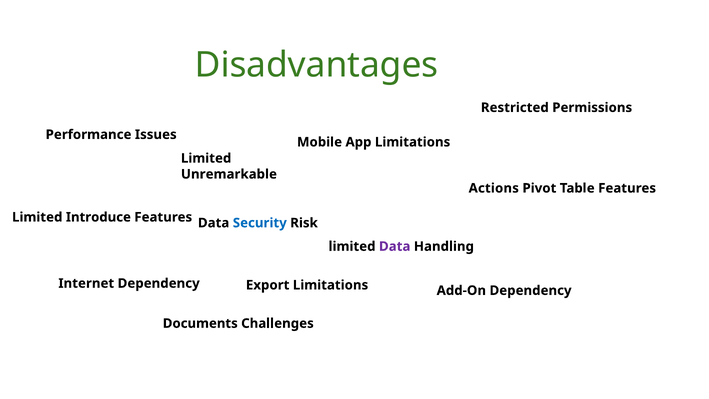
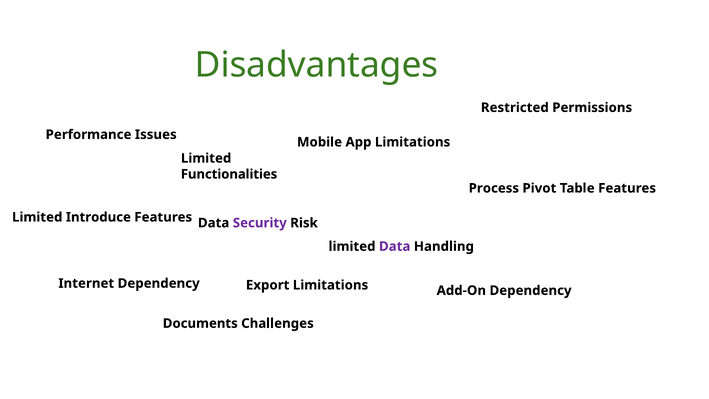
Unremarkable: Unremarkable -> Functionalities (229, 174)
Actions: Actions -> Process (494, 188)
Security colour: blue -> purple (260, 223)
